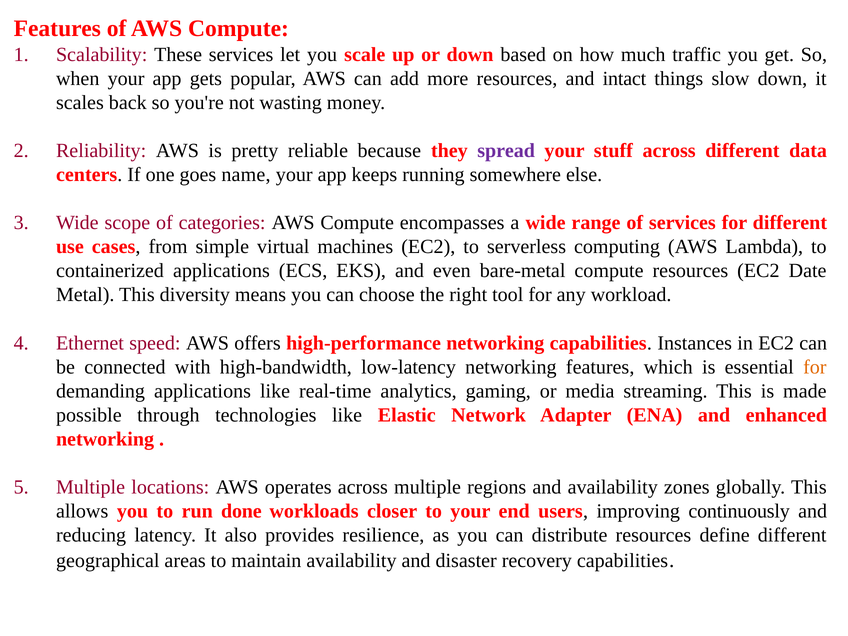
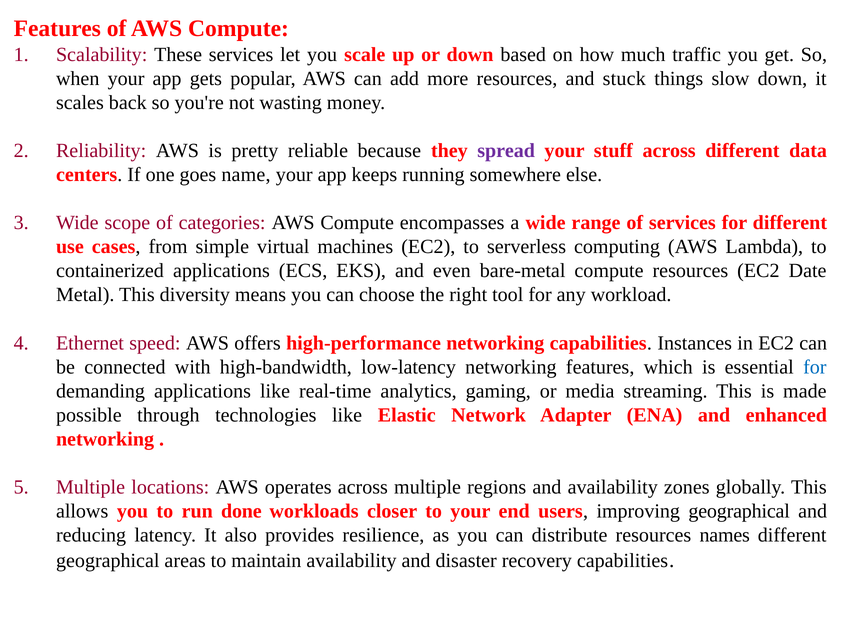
intact: intact -> stuck (624, 78)
for colour: orange -> blue (815, 367)
improving continuously: continuously -> geographical (739, 511)
define: define -> names (725, 535)
